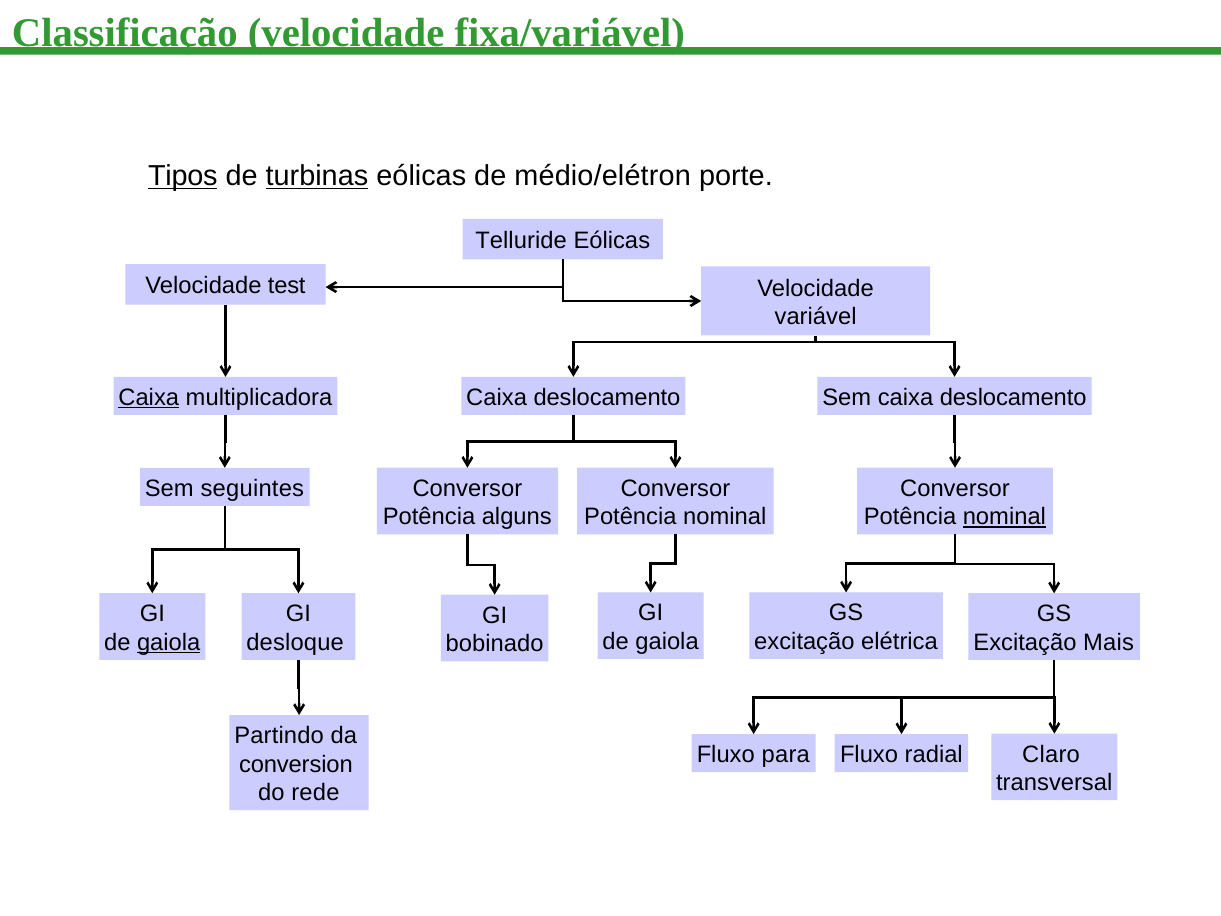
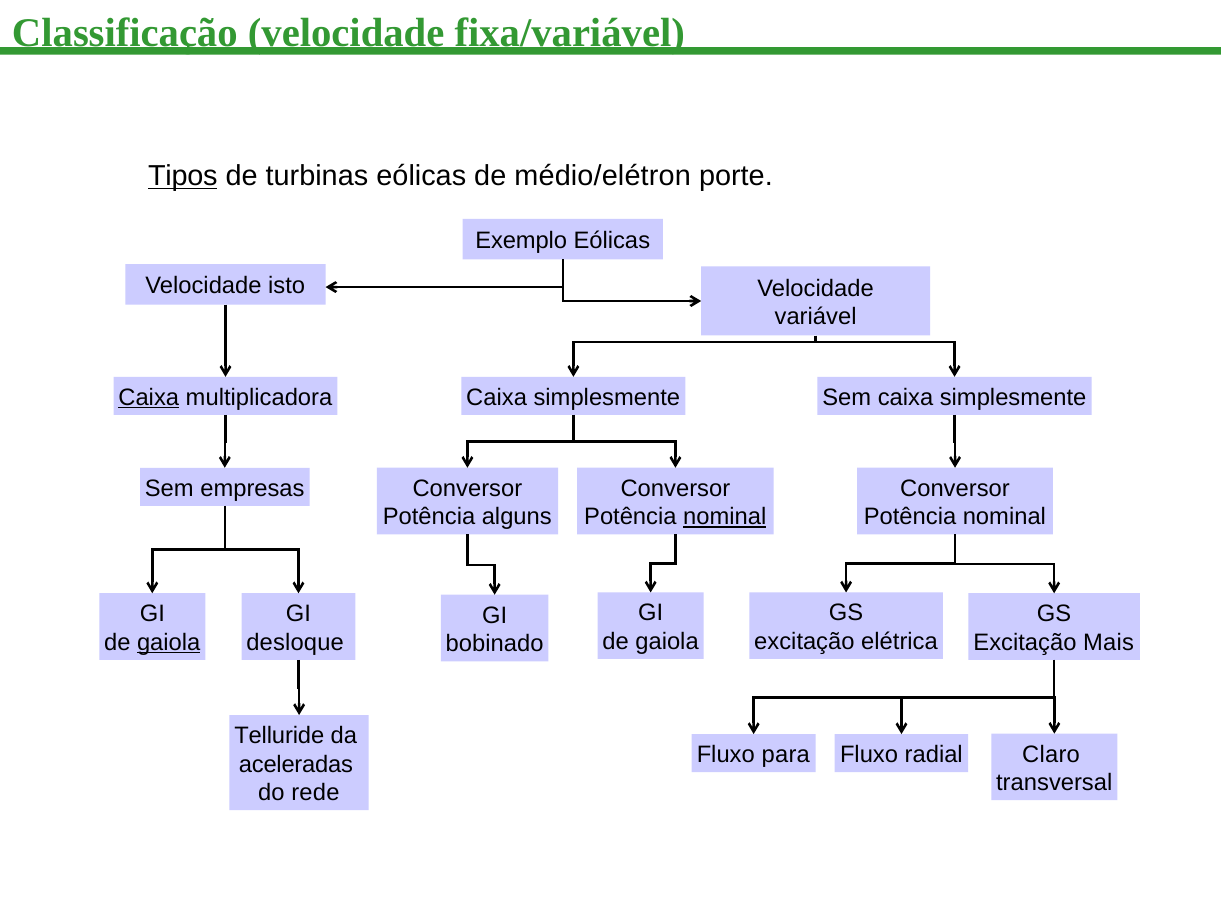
turbinas underline: present -> none (317, 176)
Telluride: Telluride -> Exemplo (521, 241)
test: test -> isto (287, 286)
deslocamento: deslocamento -> simplesmente (607, 397)
Sem caixa deslocamento: deslocamento -> simplesmente (1013, 397)
seguintes: seguintes -> empresas (252, 488)
nominal underline: none -> present (725, 517)
nominal underline: present -> none (1004, 517)
Partindo: Partindo -> Telluride (279, 736)
conversion: conversion -> aceleradas (296, 764)
